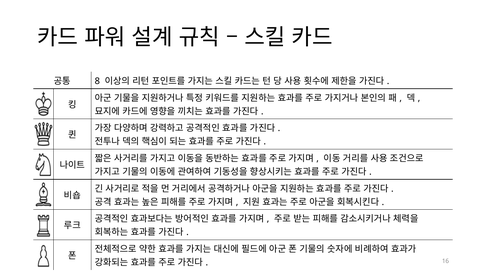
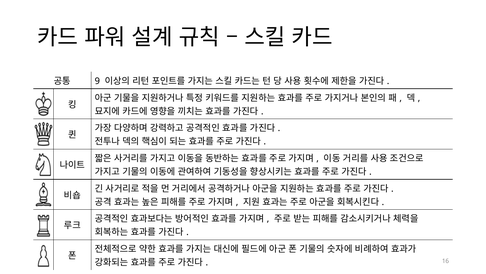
8: 8 -> 9 (97, 81)
